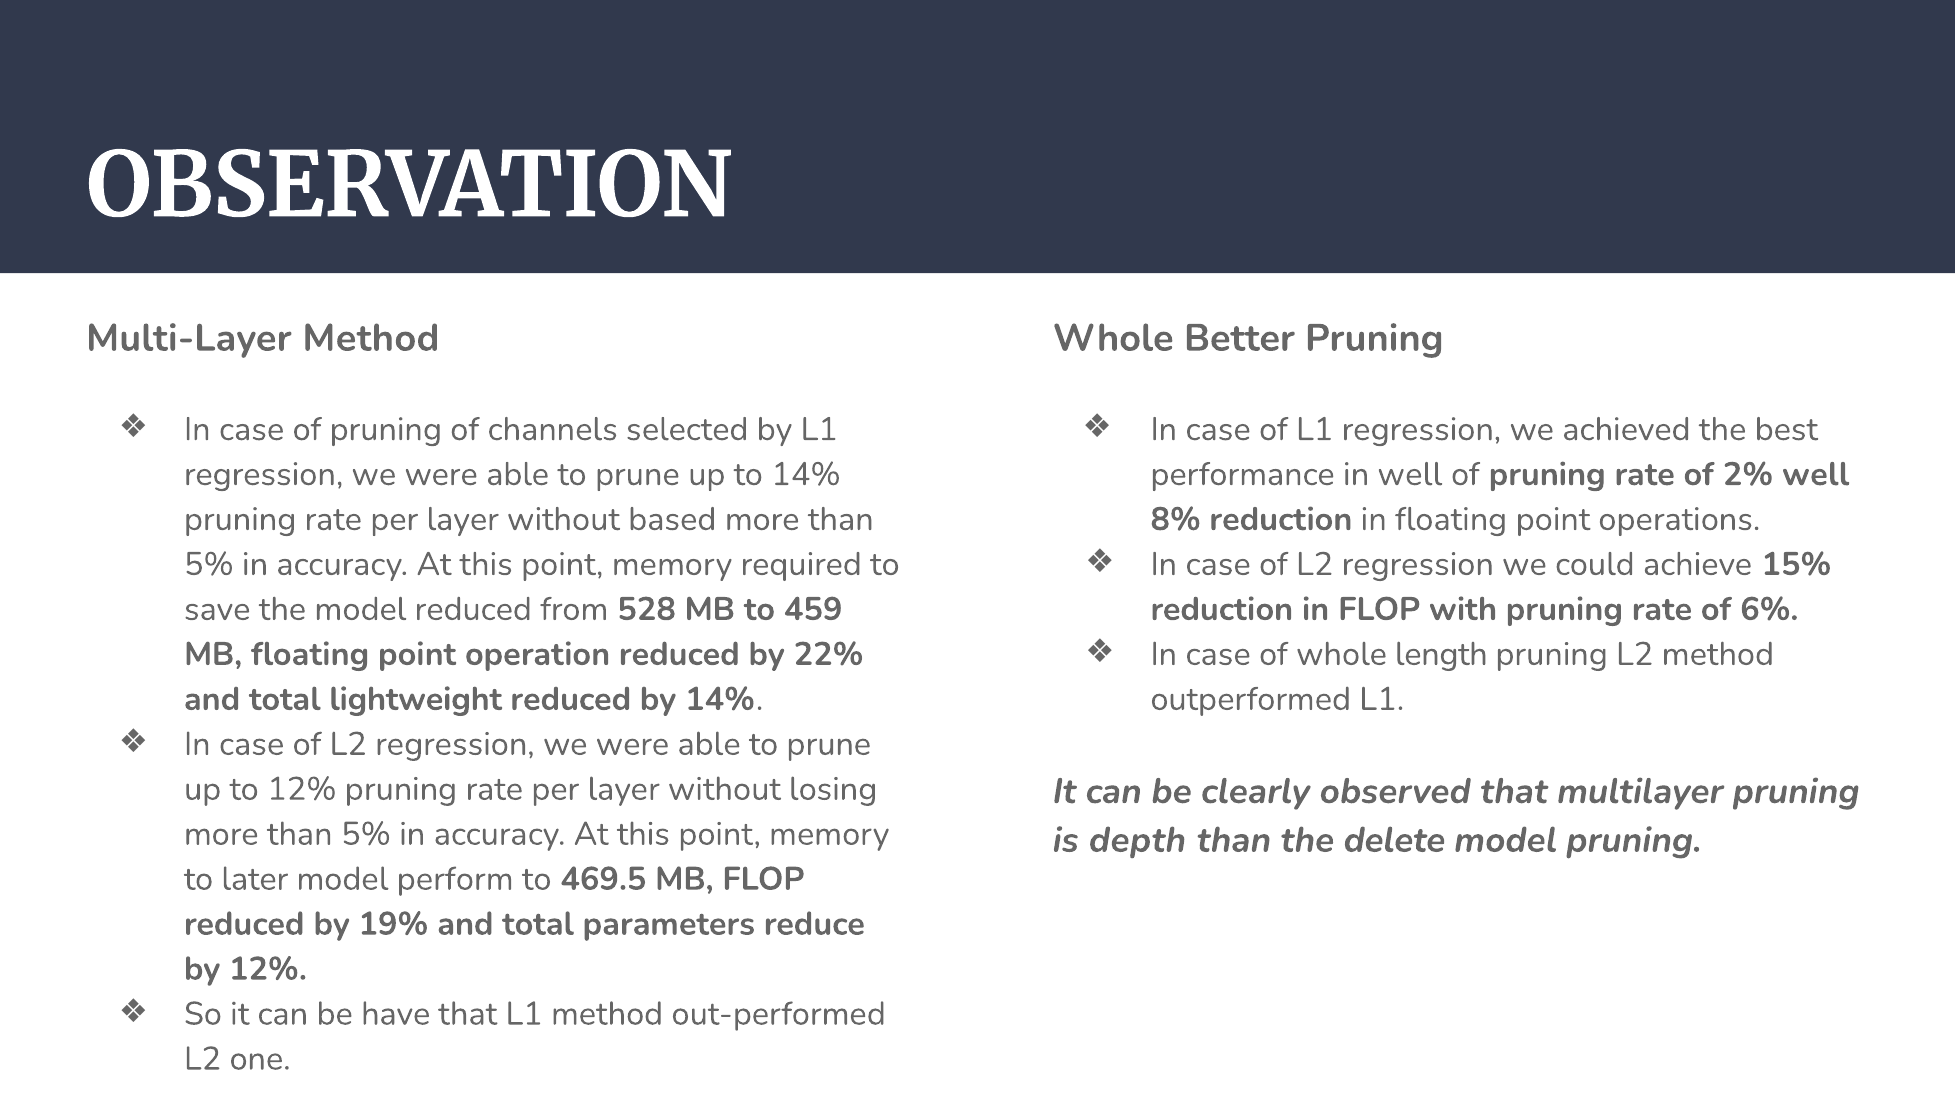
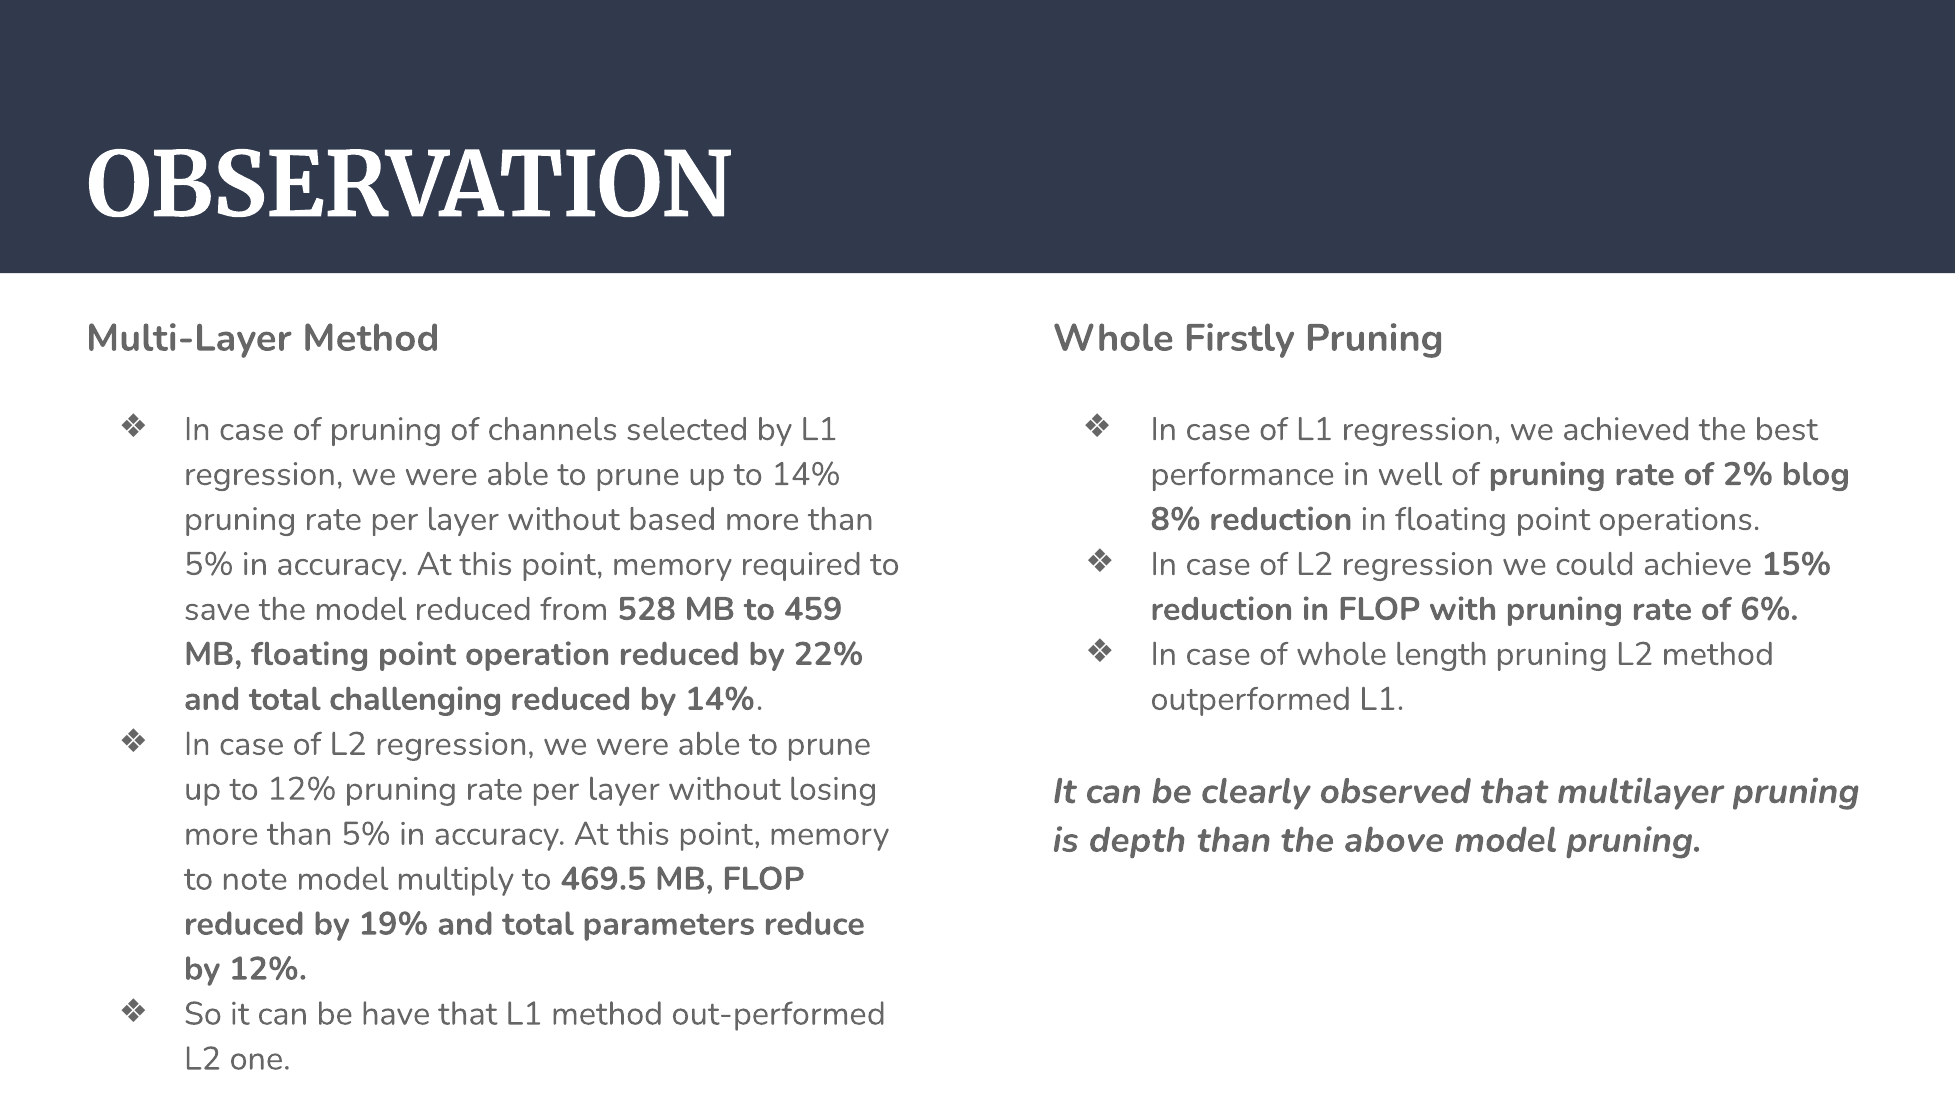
Better: Better -> Firstly (1239, 338)
2% well: well -> blog (1816, 474)
lightweight: lightweight -> challenging (416, 699)
delete: delete -> above (1394, 840)
later: later -> note (255, 879)
perform: perform -> multiply (455, 879)
